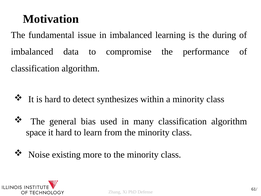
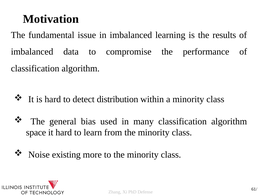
during: during -> results (224, 35)
synthesizes: synthesizes -> distribution (118, 99)
